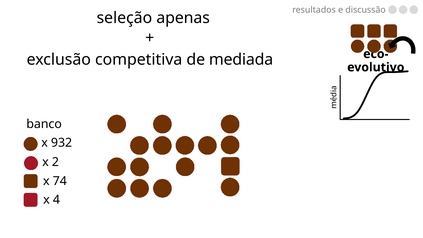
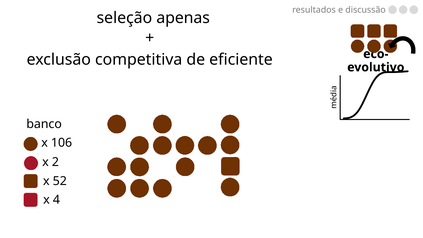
mediada: mediada -> eficiente (241, 60)
932: 932 -> 106 (62, 143)
74: 74 -> 52 (60, 181)
